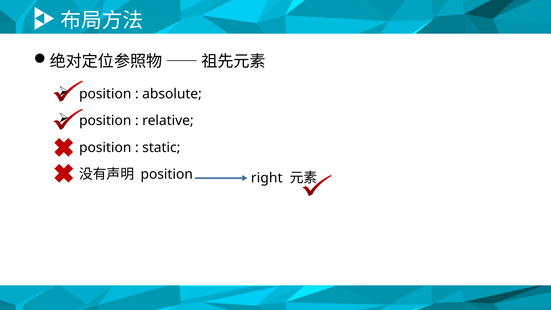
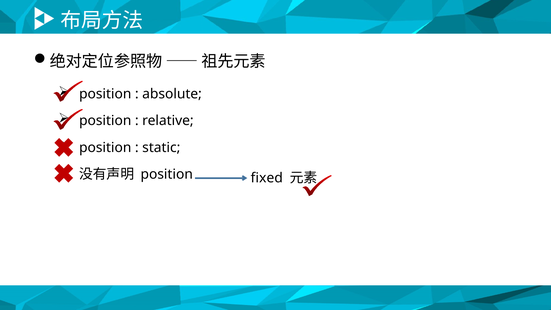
right: right -> fixed (267, 178)
